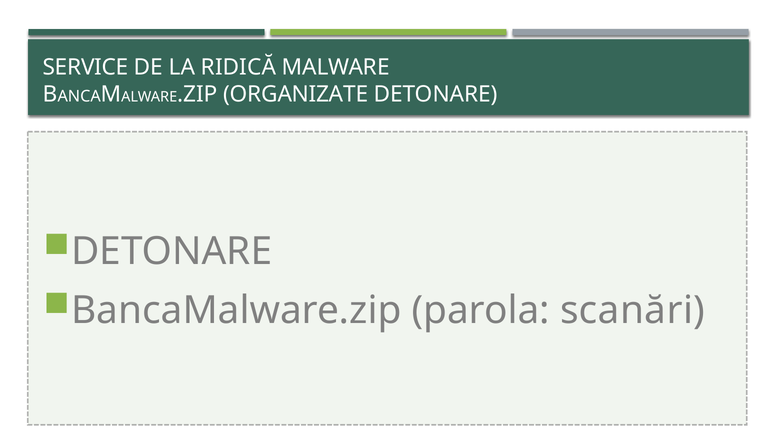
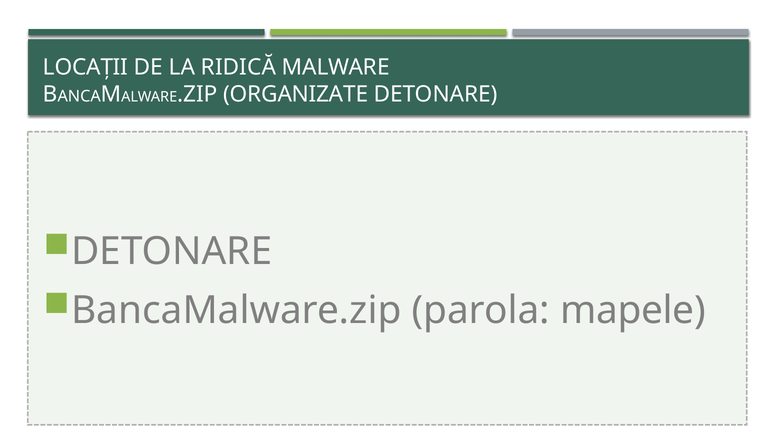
SERVICE: SERVICE -> LOCAȚII (86, 67)
scanări: scanări -> mapele (633, 311)
